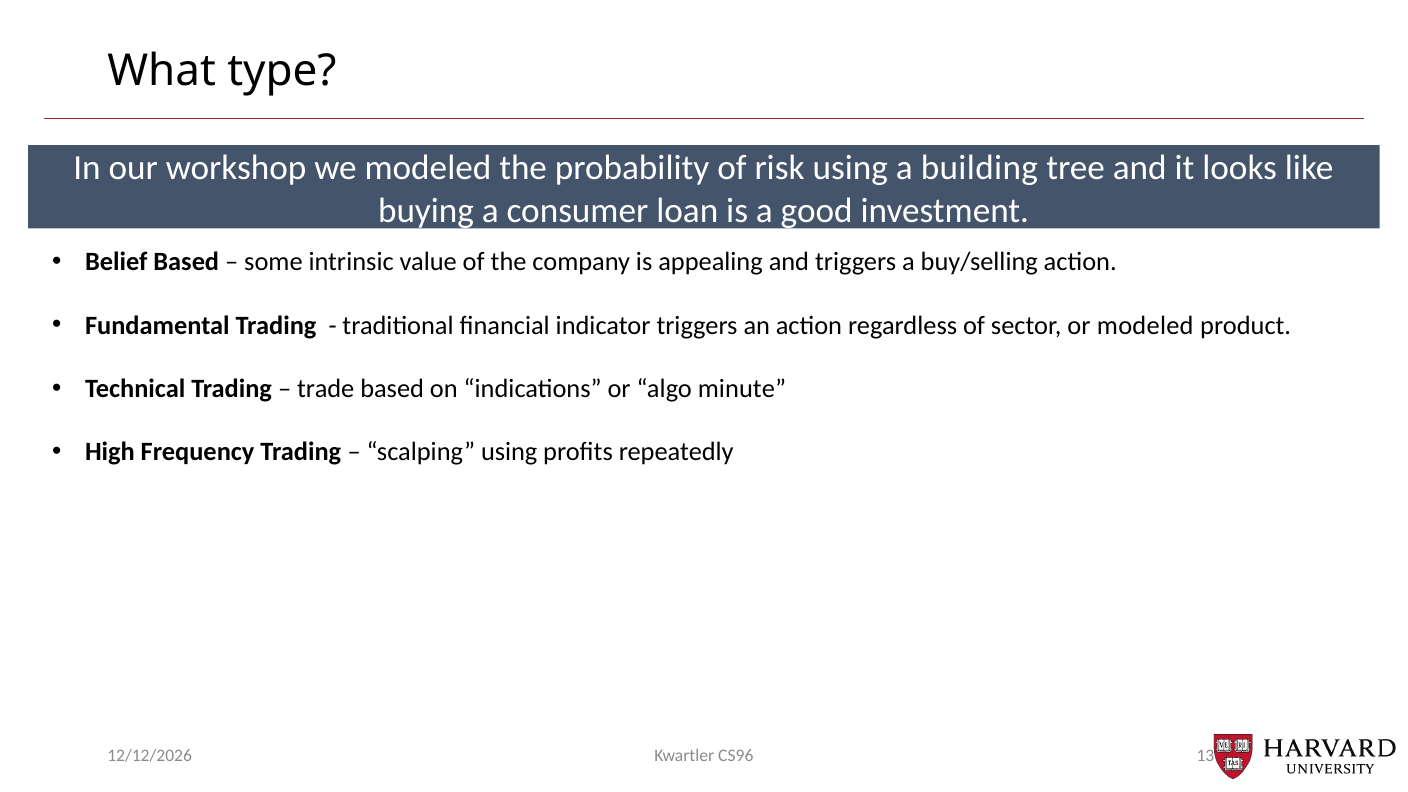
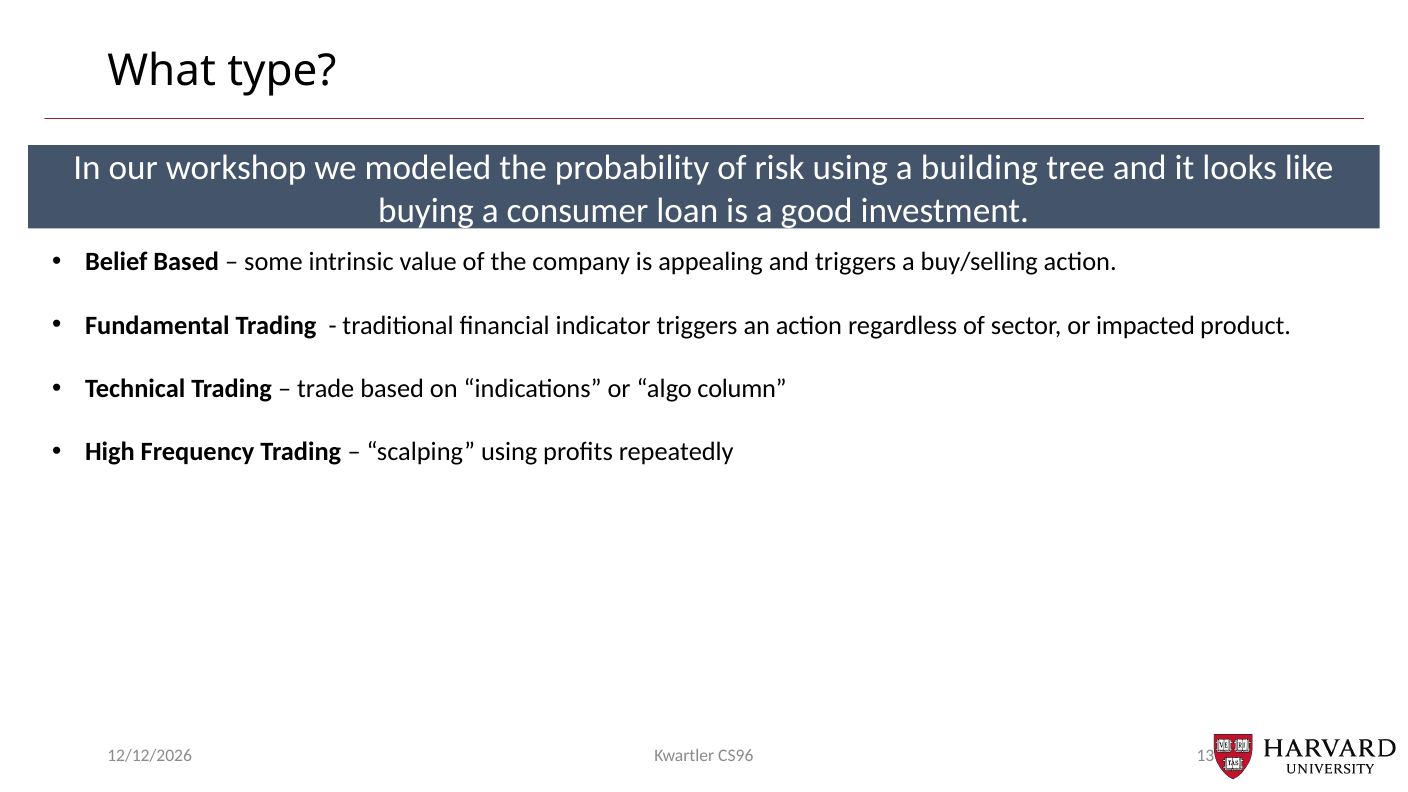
or modeled: modeled -> impacted (1146, 325)
minute: minute -> column (742, 389)
